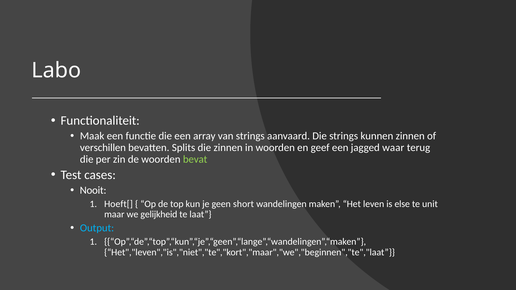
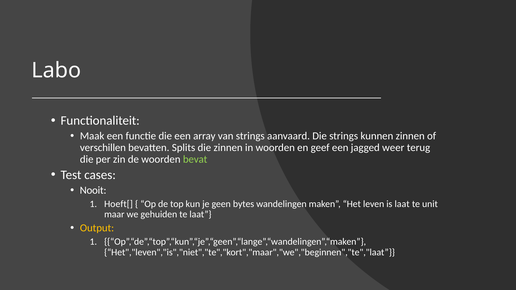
waar: waar -> weer (393, 148)
short: short -> bytes (244, 204)
is else: else -> laat (402, 204)
gelijkheid: gelijkheid -> gehuiden (159, 215)
Output colour: light blue -> yellow (97, 228)
